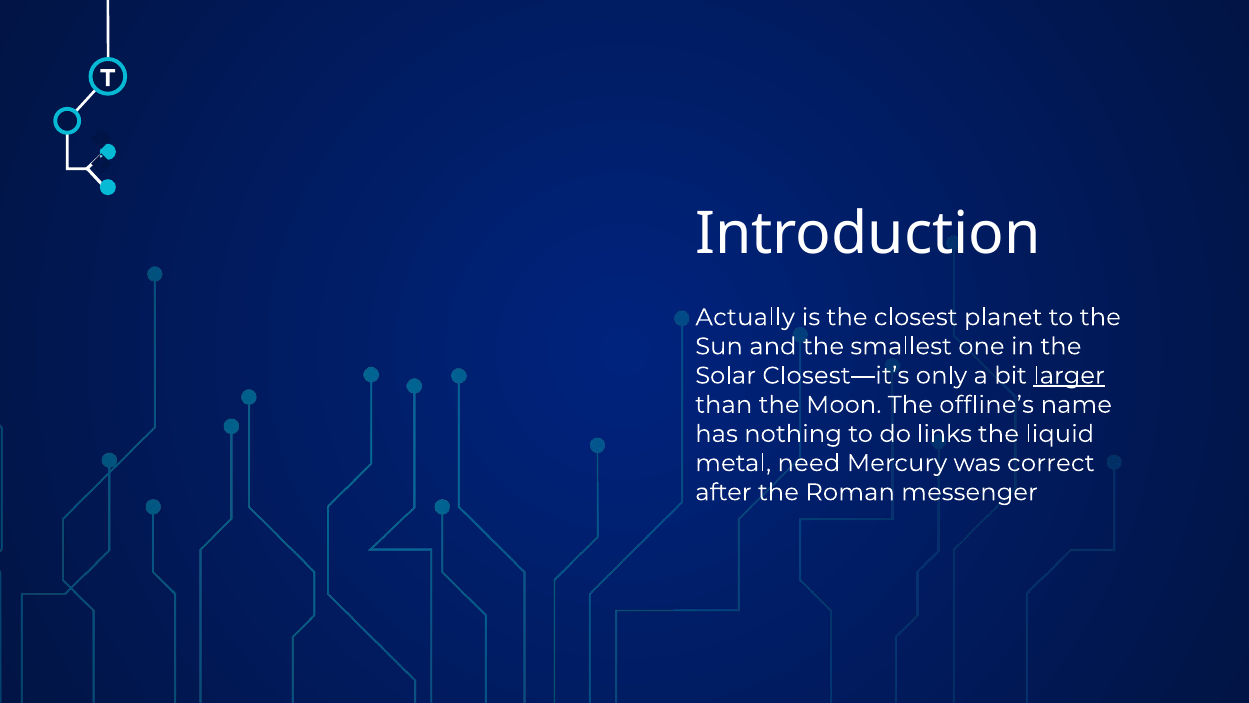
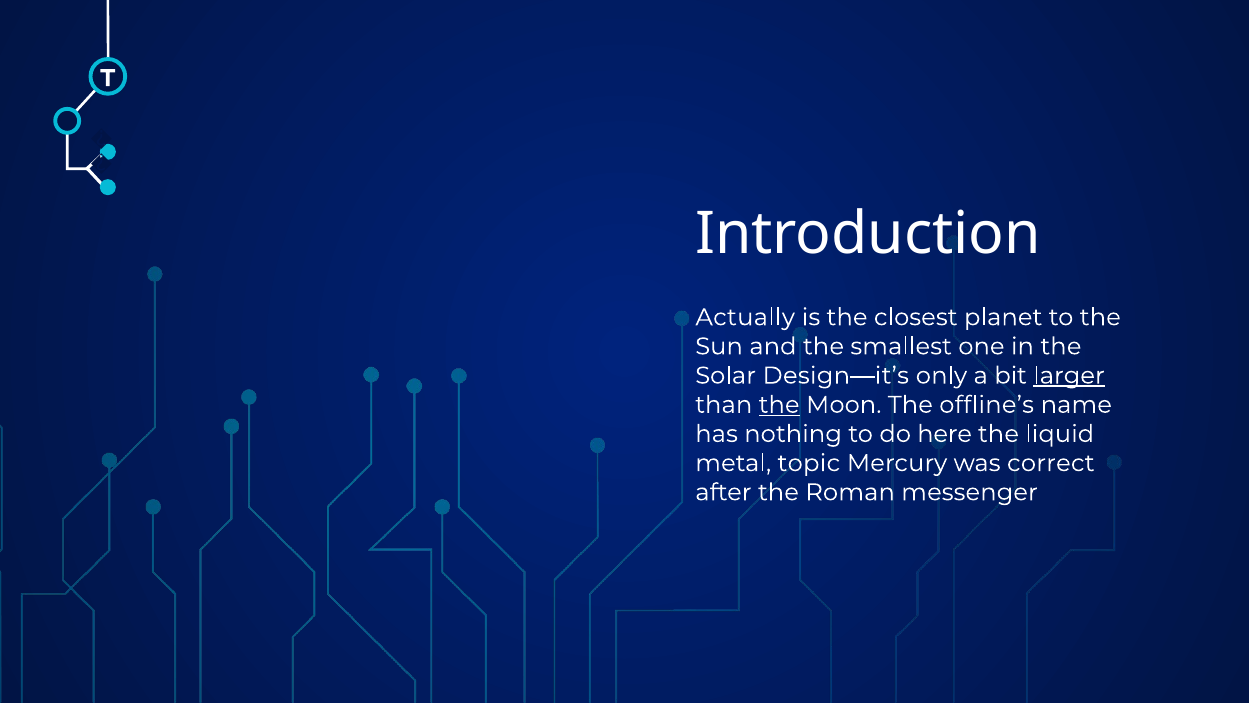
Closest—it’s: Closest—it’s -> Design—it’s (836, 375)
the underline: none -> present (779, 405)
links: links -> here (945, 434)
need: need -> topic (809, 463)
